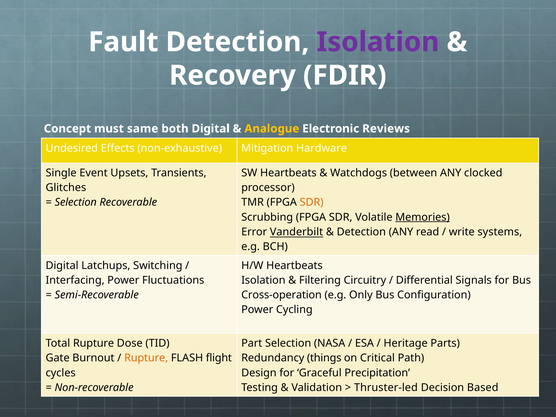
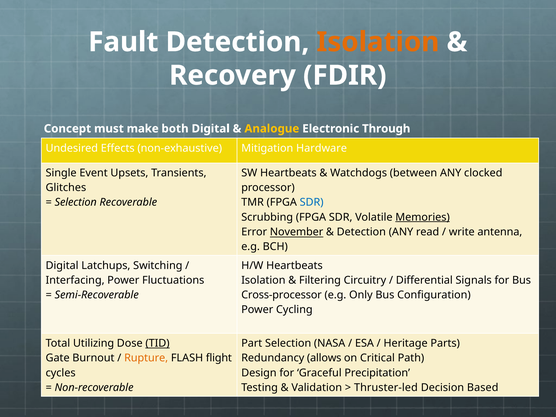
Isolation colour: purple -> orange (378, 42)
same: same -> make (143, 129)
Reviews: Reviews -> Through (386, 129)
SDR colour: orange -> blue (312, 202)
Vanderbilt: Vanderbilt -> November (297, 232)
systems: systems -> antenna (500, 232)
Cross-operation: Cross-operation -> Cross-processor (282, 295)
Total Rupture: Rupture -> Utilizing (94, 343)
TID underline: none -> present (157, 343)
things: things -> allows (324, 358)
